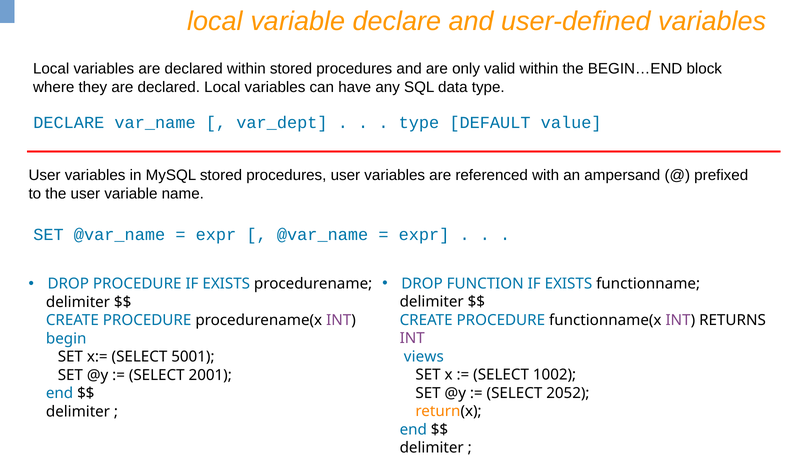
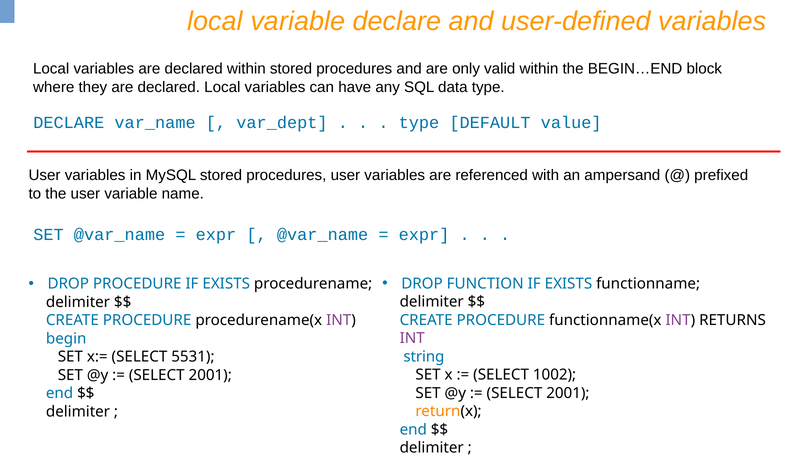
views: views -> string (424, 356)
5001: 5001 -> 5531 (193, 357)
2052: 2052 -> 2001 (568, 393)
